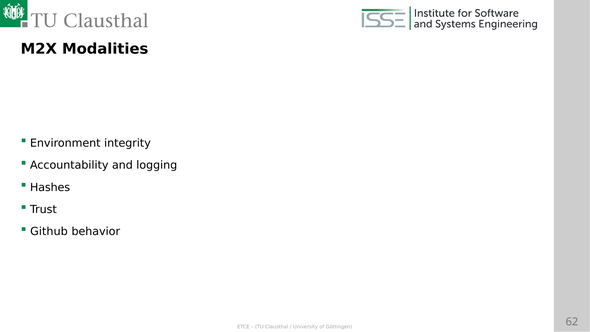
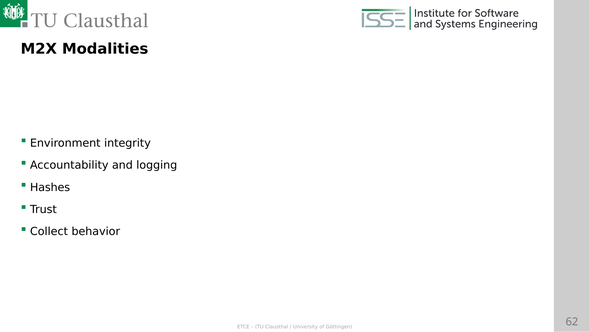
Github: Github -> Collect (49, 232)
